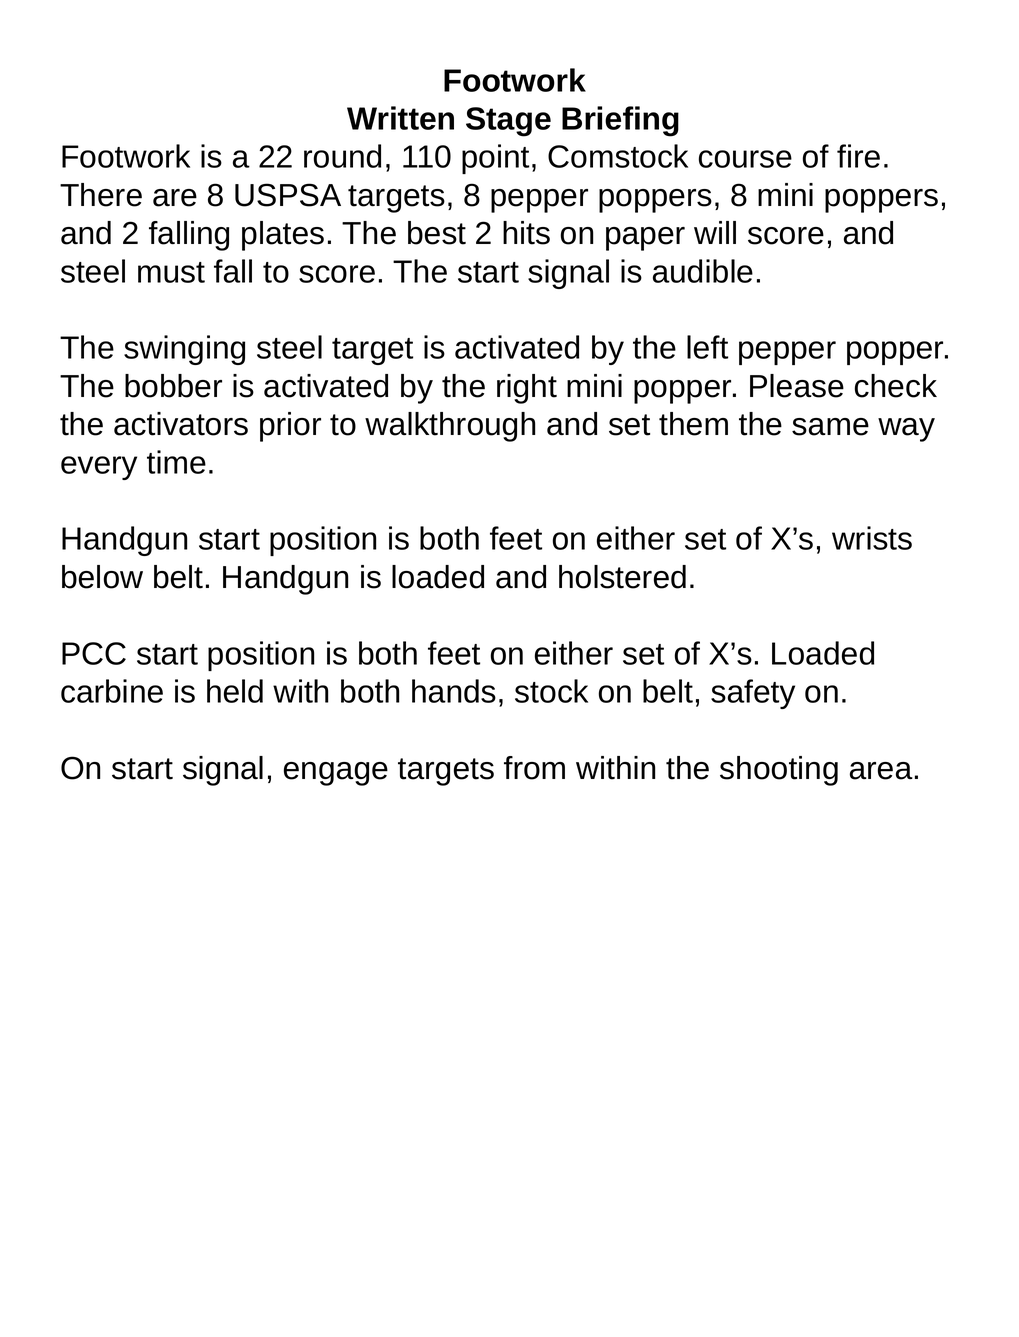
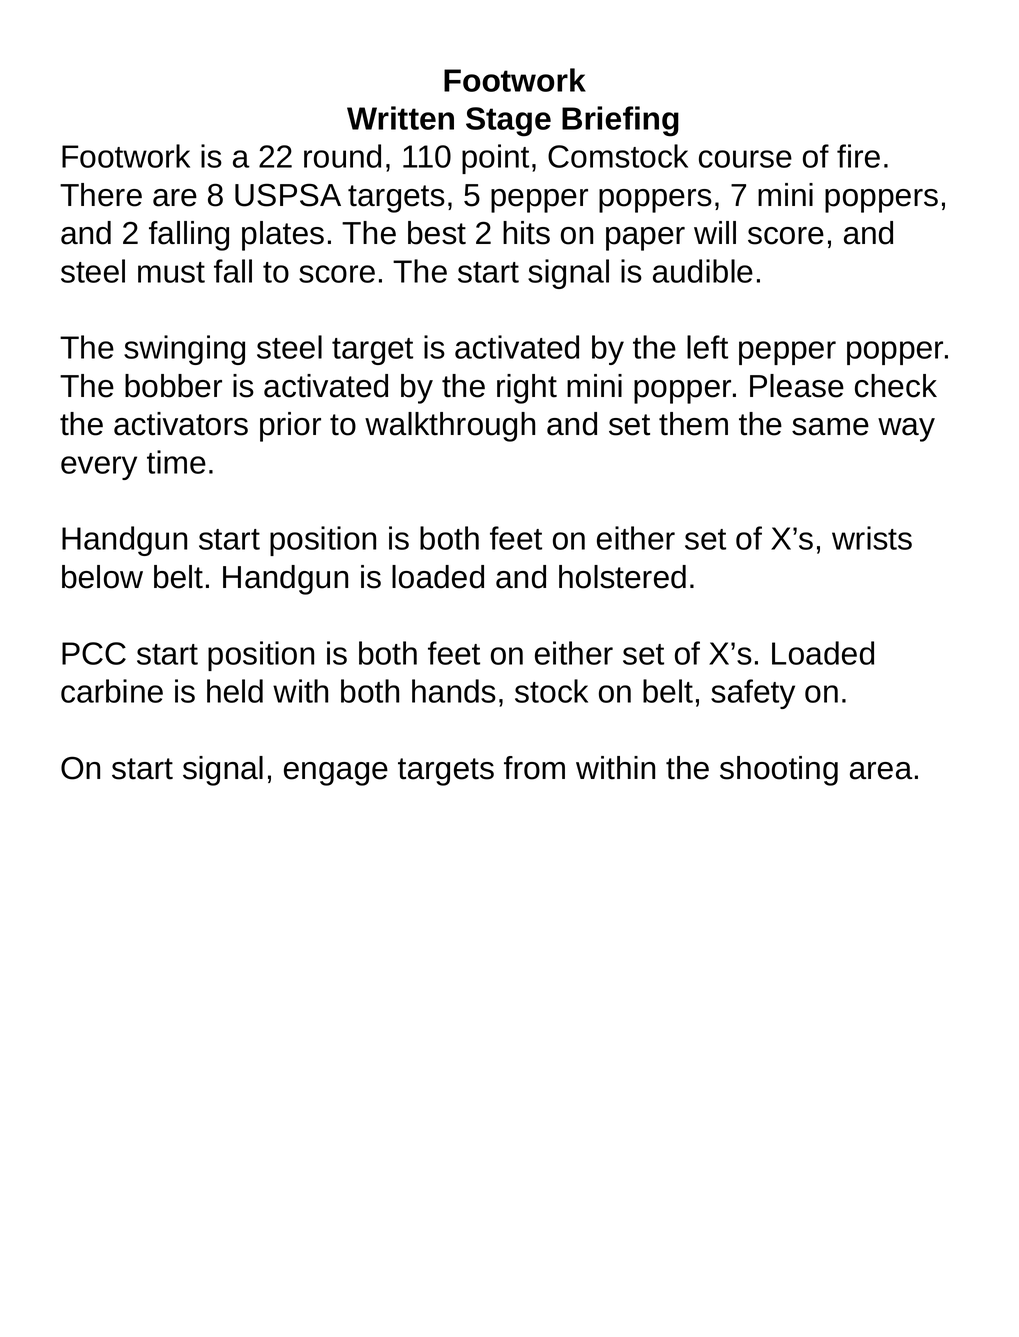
targets 8: 8 -> 5 (472, 196)
poppers 8: 8 -> 7 (739, 196)
